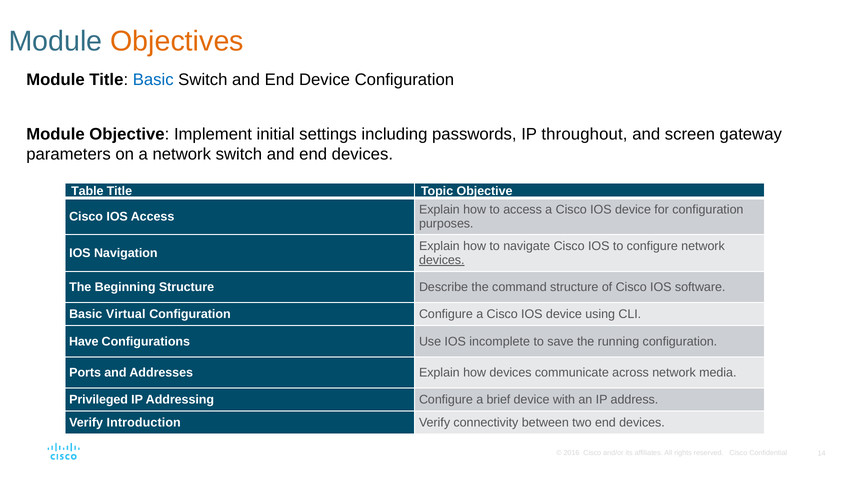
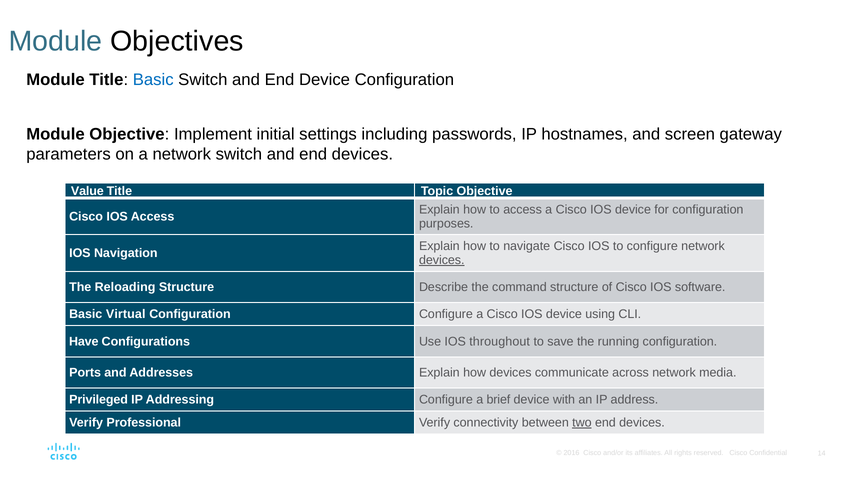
Objectives colour: orange -> black (177, 41)
throughout: throughout -> hostnames (585, 134)
Table: Table -> Value (87, 191)
Beginning: Beginning -> Reloading (125, 287)
incomplete: incomplete -> throughout (500, 341)
Introduction: Introduction -> Professional (144, 422)
two underline: none -> present (582, 422)
